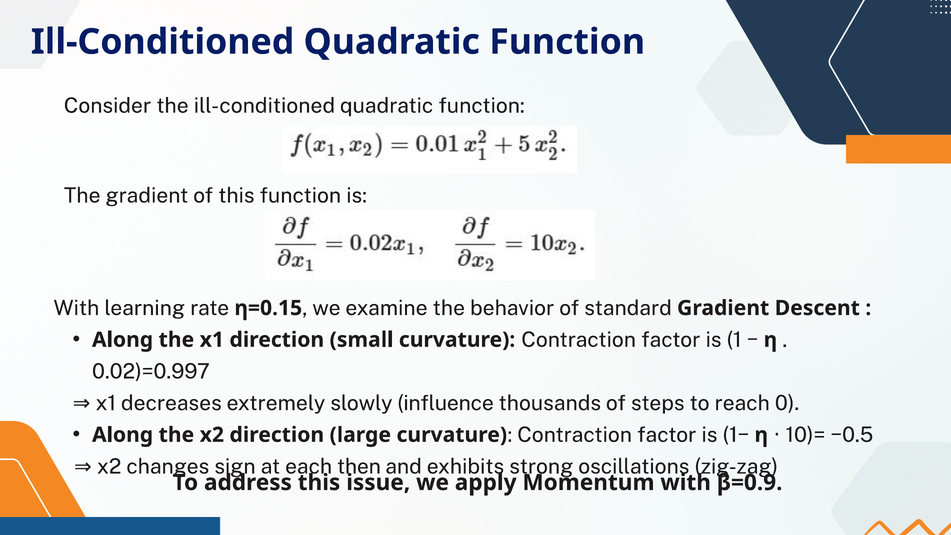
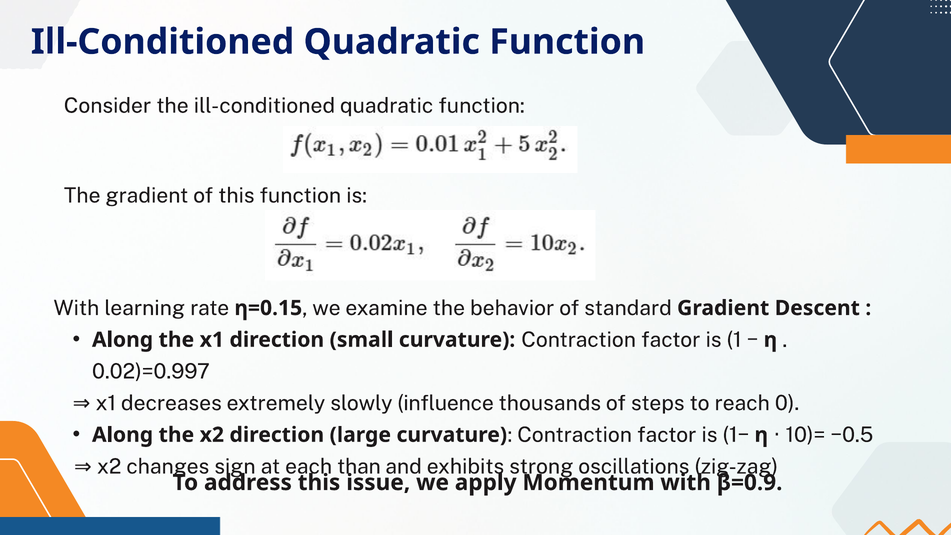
then: then -> than (359, 467)
